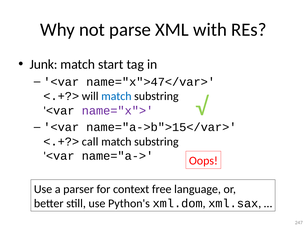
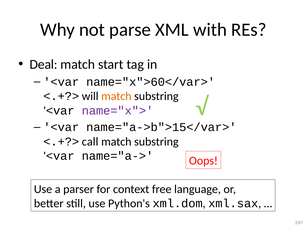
Junk: Junk -> Deal (44, 64)
name="x">47</var>: name="x">47</var> -> name="x">60</var> (151, 82)
match colour: blue -> orange (116, 96)
